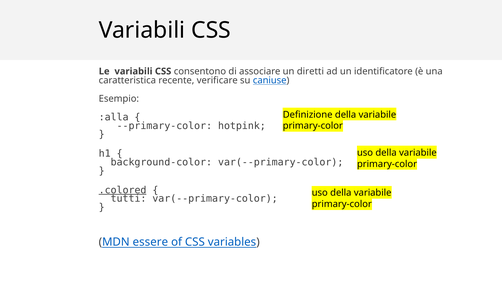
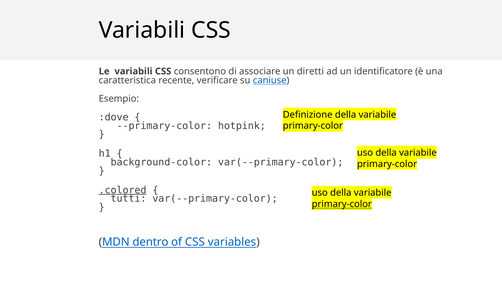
:alla: :alla -> :dove (114, 117)
primary-color underline: none -> present (342, 204)
essere: essere -> dentro (150, 243)
